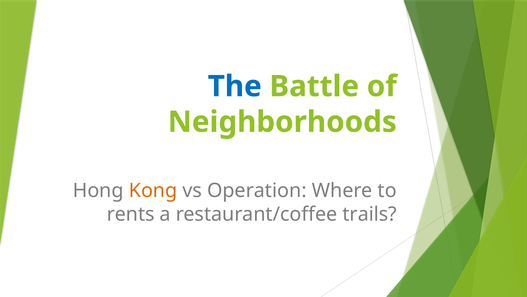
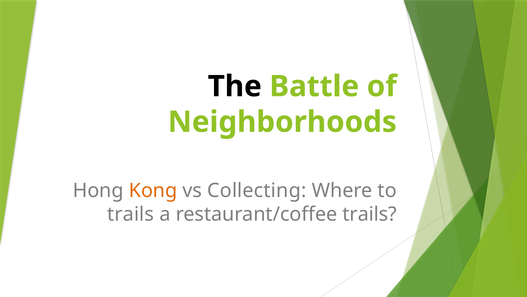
The colour: blue -> black (235, 86)
Operation: Operation -> Collecting (257, 190)
rents: rents -> trails (131, 214)
